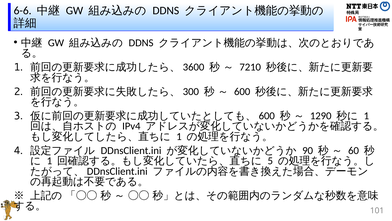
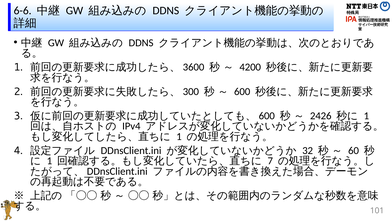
7210: 7210 -> 4200 (250, 67)
1290: 1290 -> 2426 (321, 116)
90: 90 -> 32 (308, 150)
5: 5 -> 7 (270, 161)
